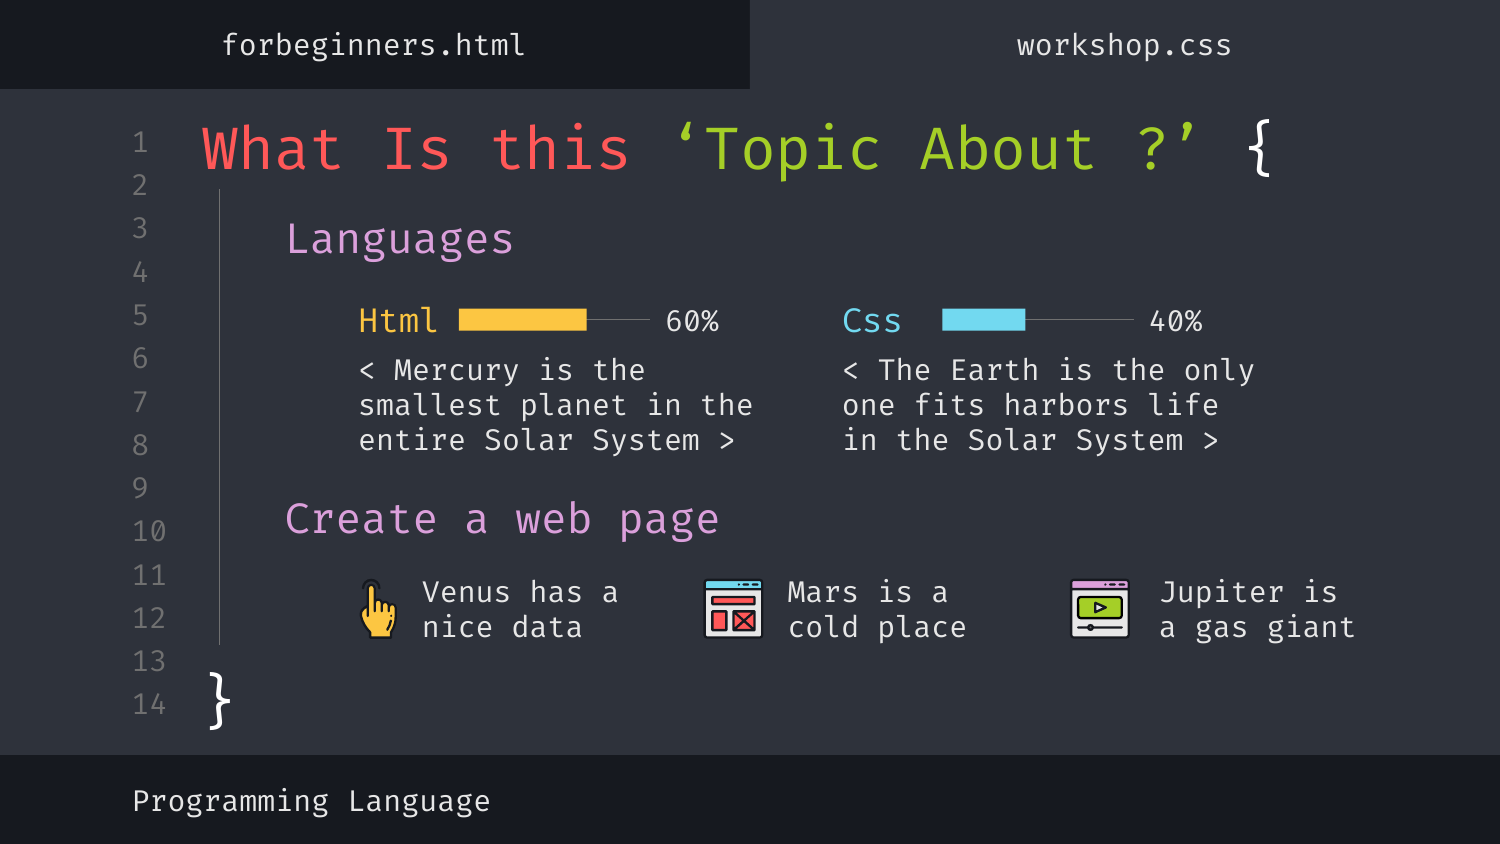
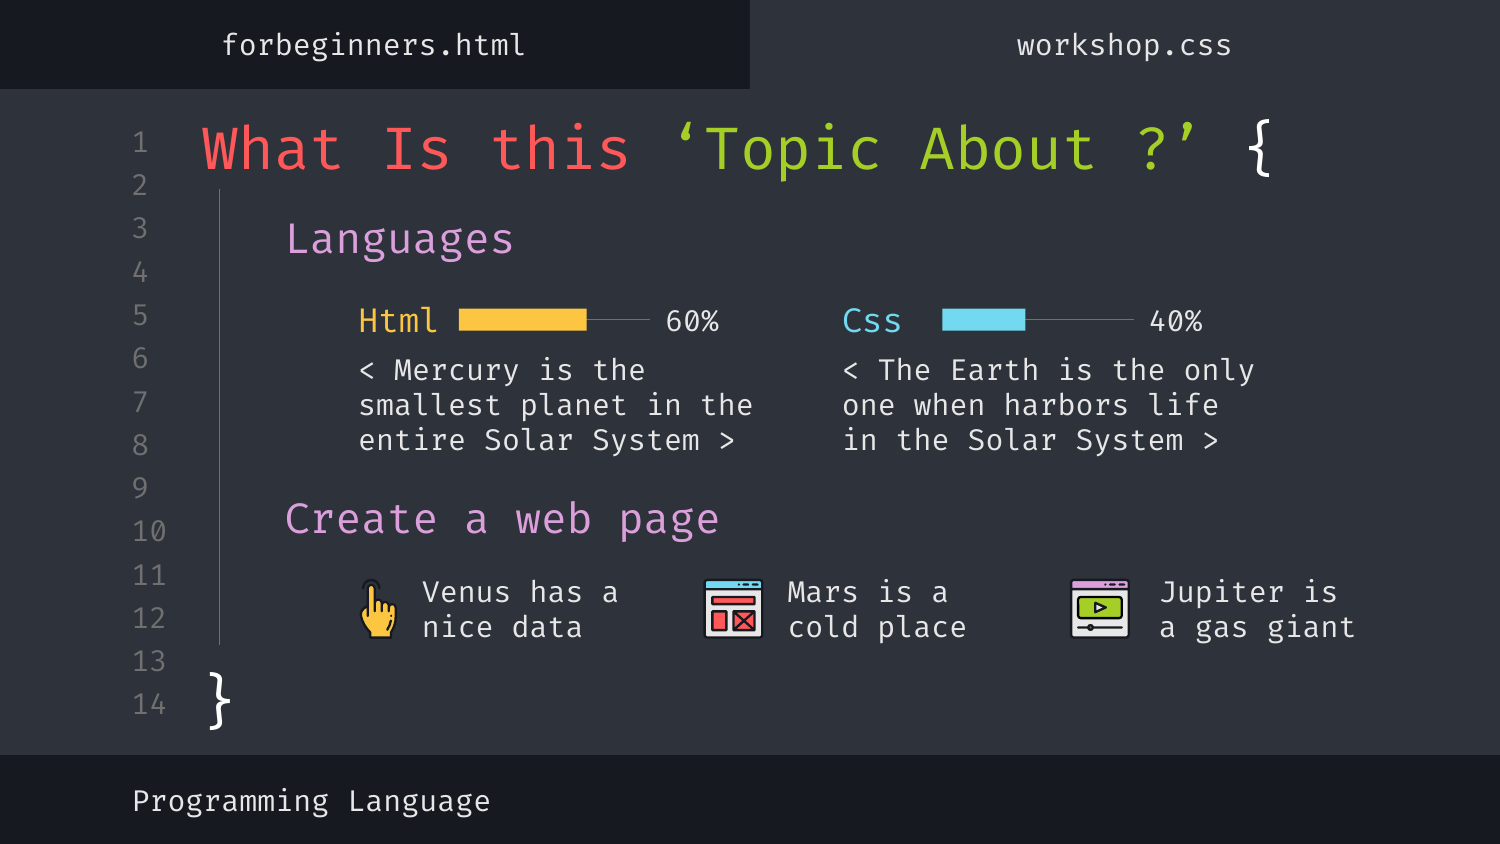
fits: fits -> when (950, 406)
